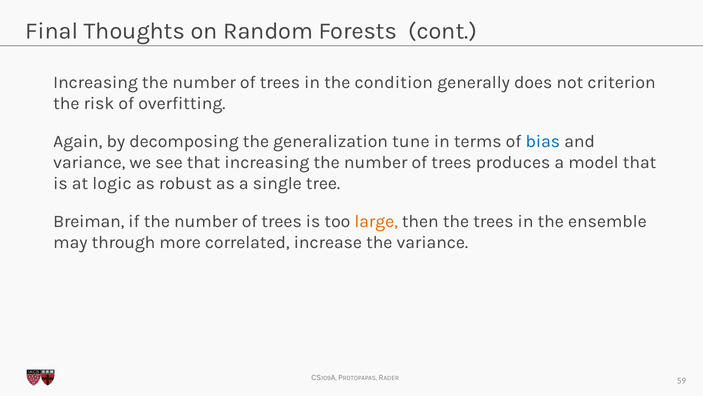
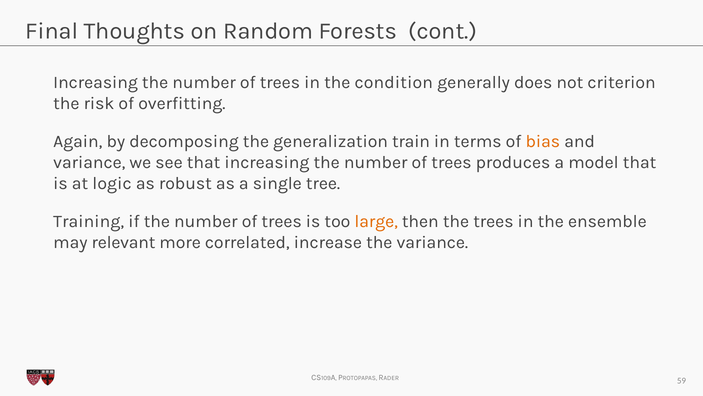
tune: tune -> train (411, 141)
bias colour: blue -> orange (543, 141)
Breiman: Breiman -> Training (89, 221)
through: through -> relevant (124, 242)
